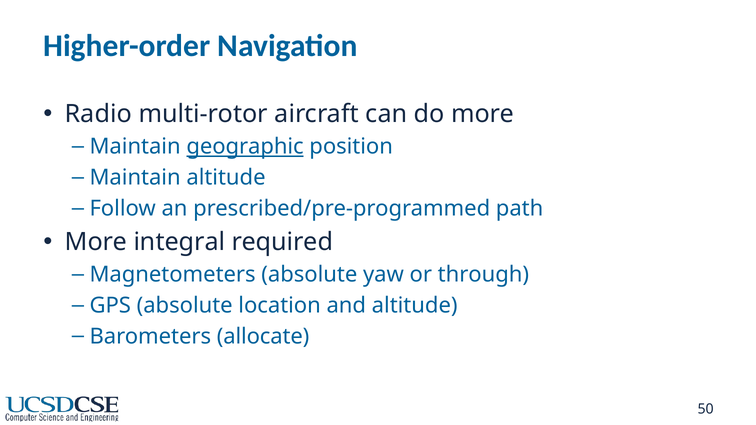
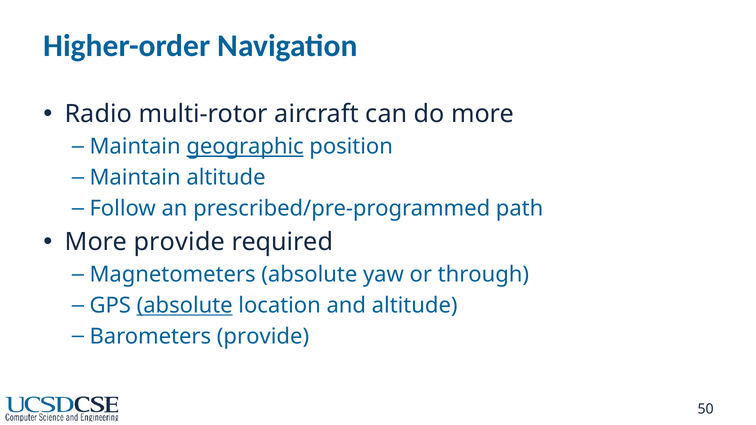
More integral: integral -> provide (179, 242)
absolute underline: none -> present (185, 306)
Barometers allocate: allocate -> provide (263, 337)
